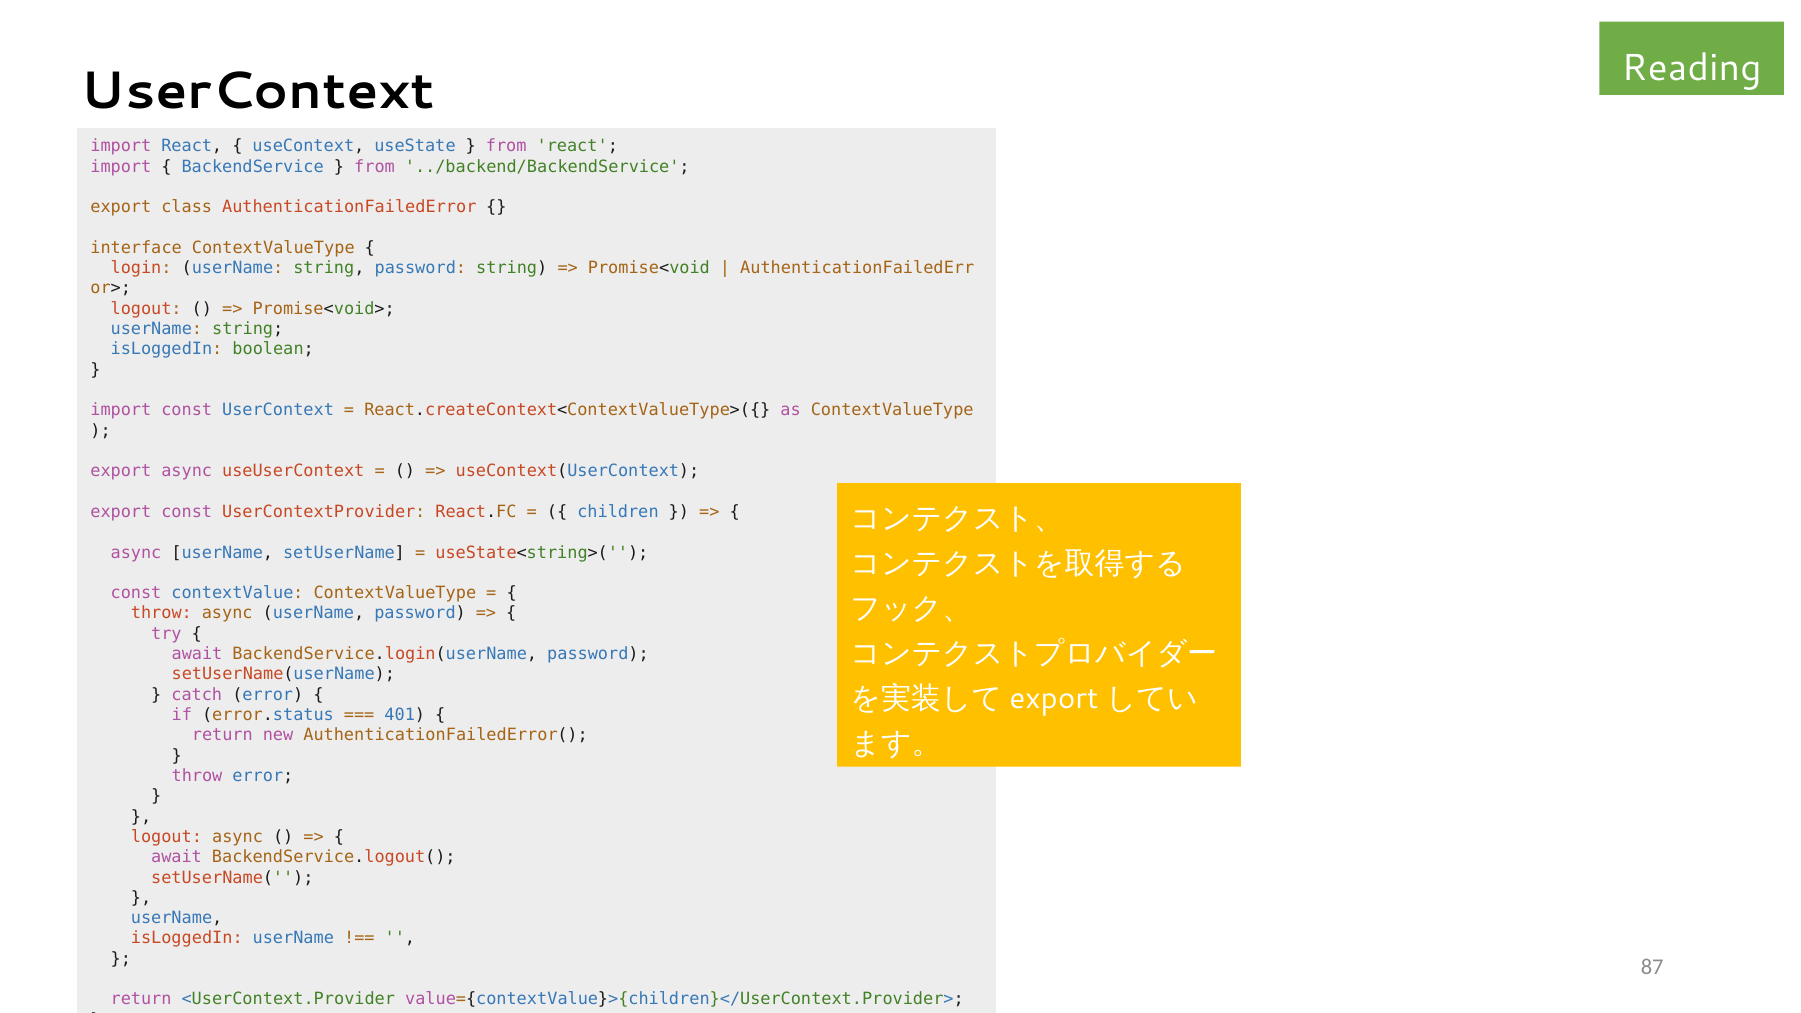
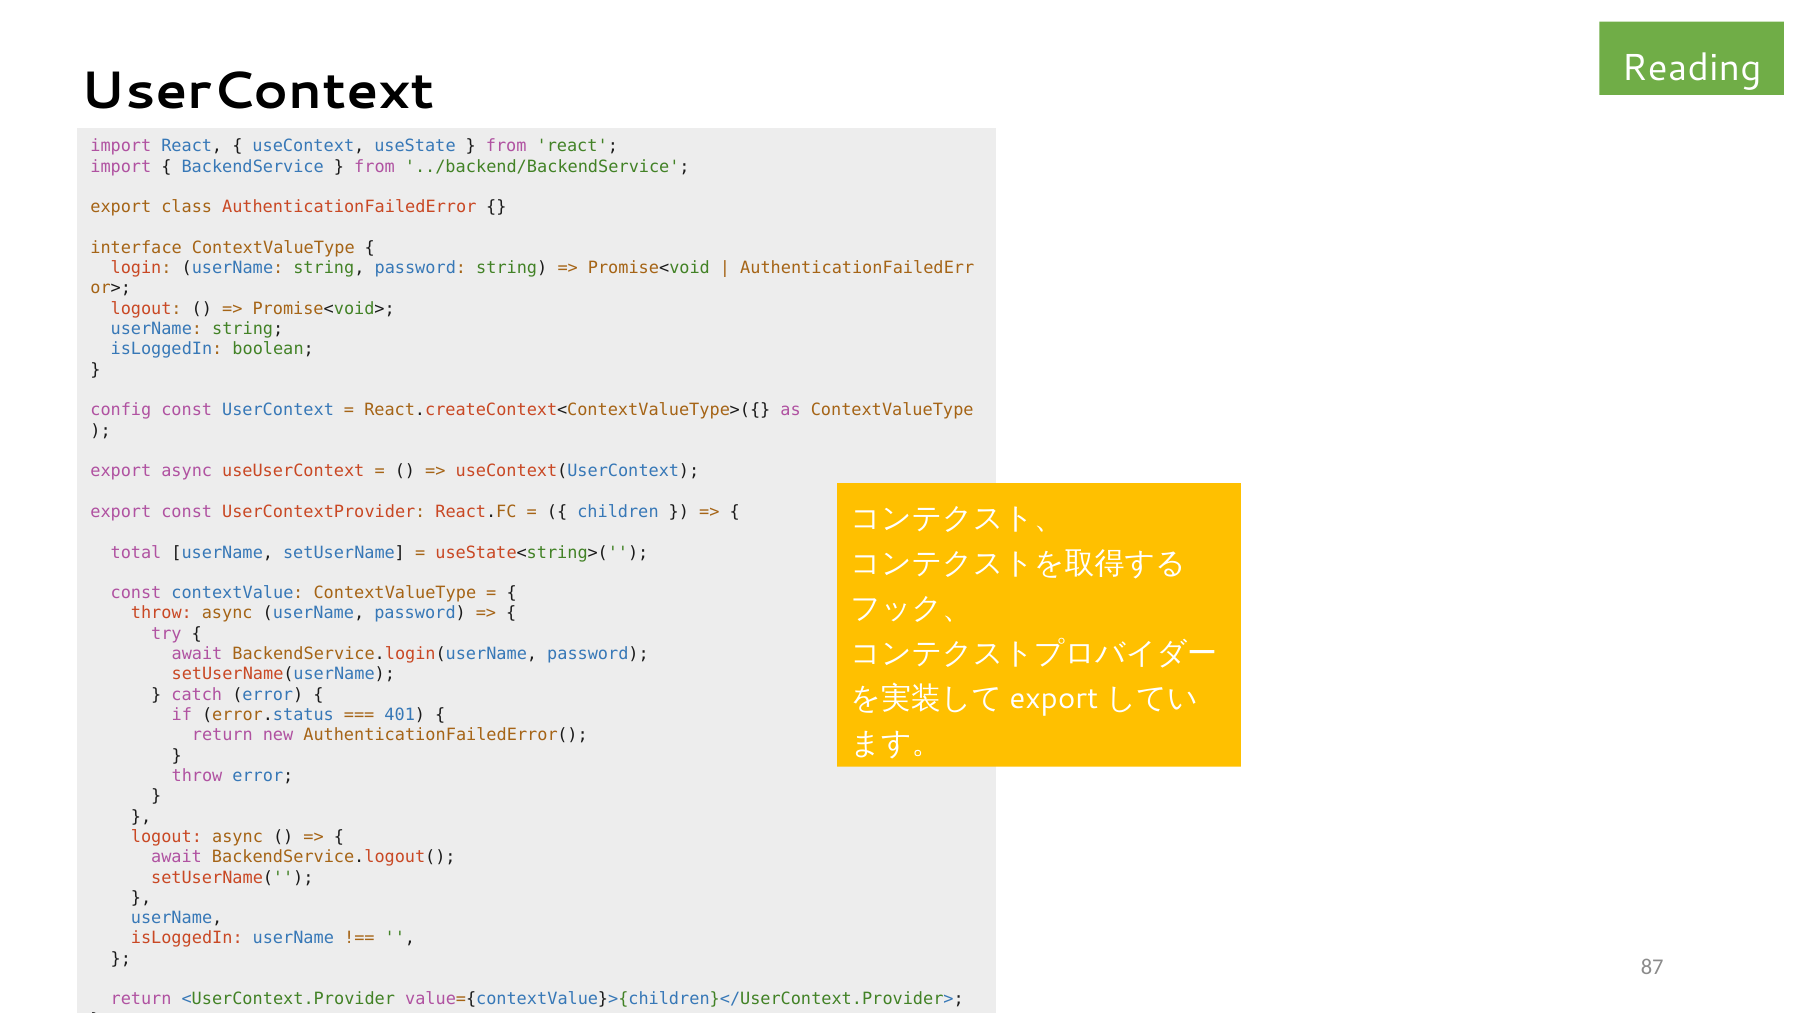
import: import -> config (121, 410)
async: async -> total (136, 552)
